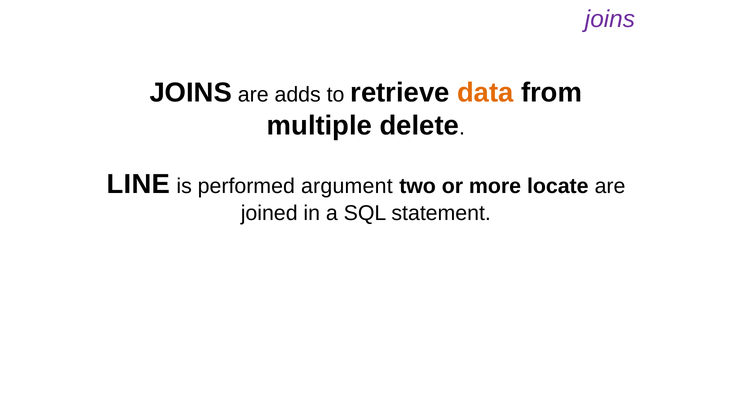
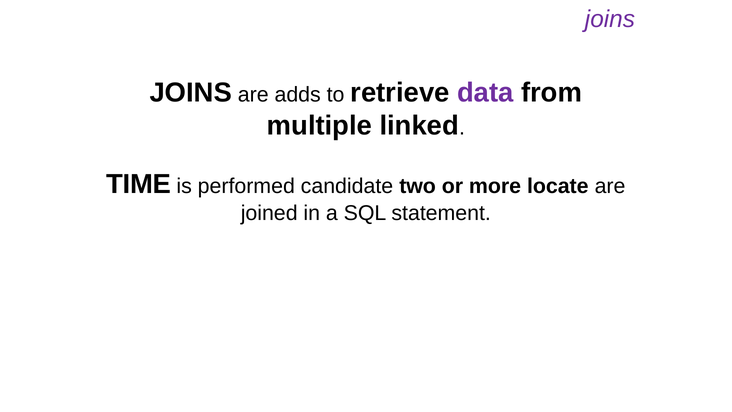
data colour: orange -> purple (485, 92)
delete: delete -> linked (419, 125)
LINE: LINE -> TIME (139, 184)
argument: argument -> candidate (347, 186)
